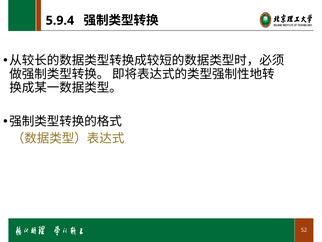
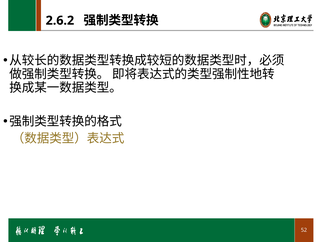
5.9.4: 5.9.4 -> 2.6.2 (60, 20)
